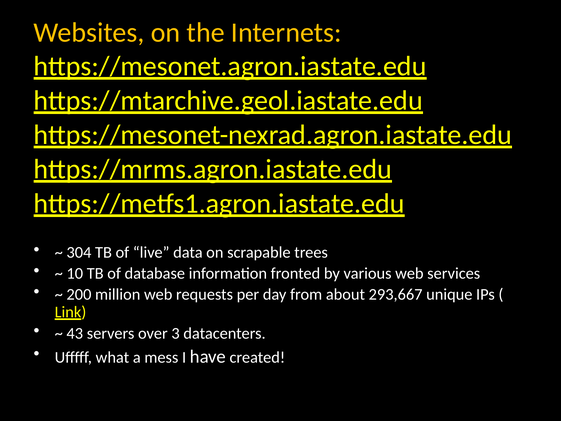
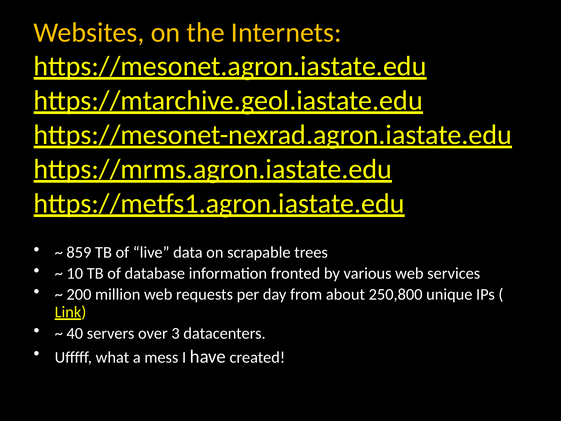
304: 304 -> 859 (79, 252)
293,667: 293,667 -> 250,800 (396, 294)
43: 43 -> 40 (75, 333)
